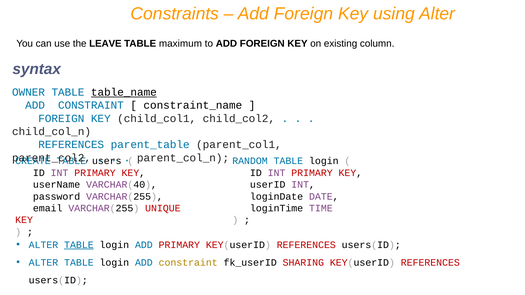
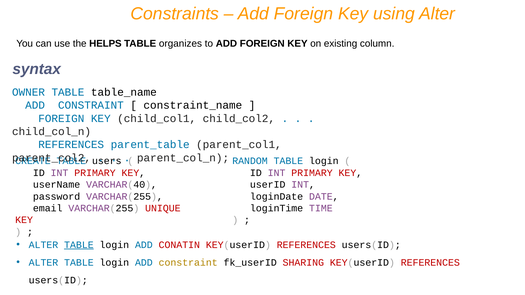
LEAVE: LEAVE -> HELPS (105, 44)
maximum: maximum -> organizes (180, 44)
table_name underline: present -> none (124, 92)
ADD PRIMARY: PRIMARY -> CONATIN (179, 245)
